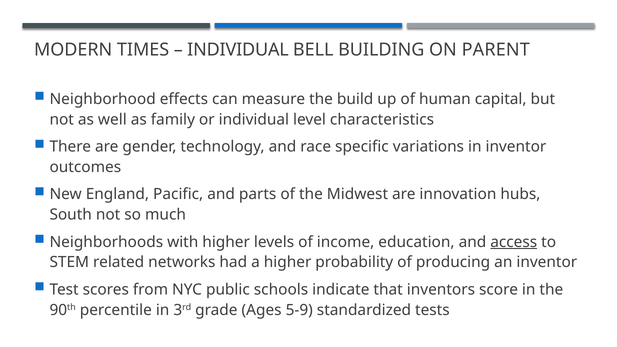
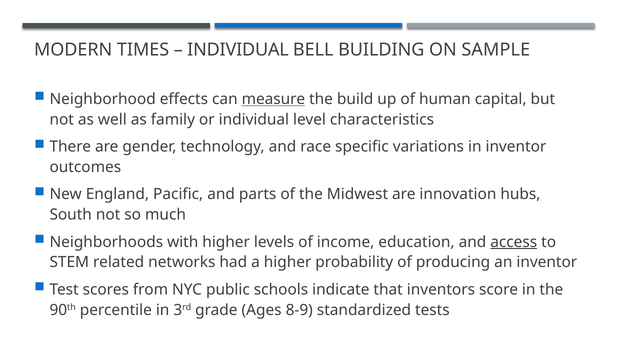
PARENT: PARENT -> SAMPLE (496, 50)
measure underline: none -> present (273, 99)
5-9: 5-9 -> 8-9 (299, 310)
